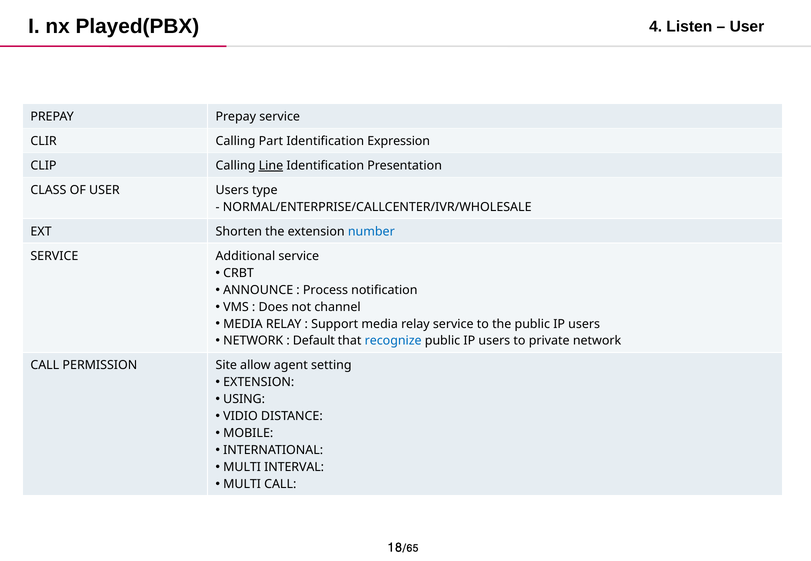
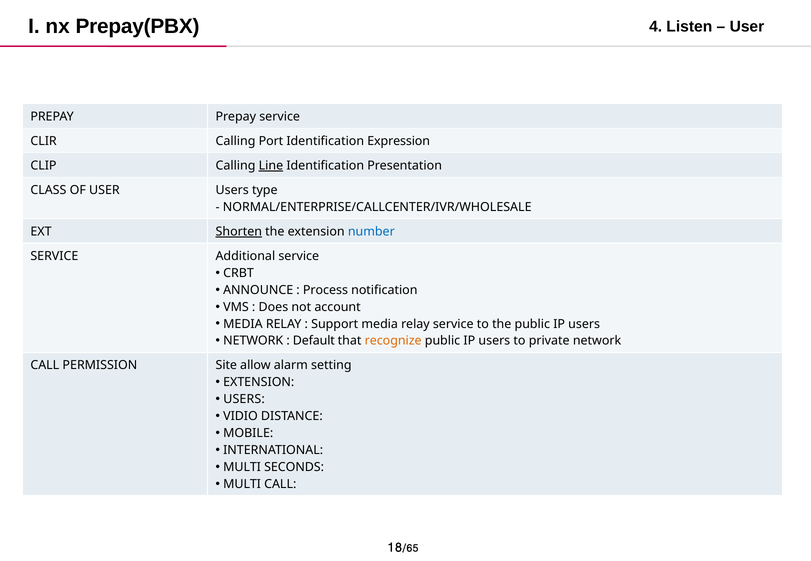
Played(PBX: Played(PBX -> Prepay(PBX (137, 26)
Part: Part -> Port (271, 141)
Shorten underline: none -> present (239, 232)
channel: channel -> account (338, 307)
recognize colour: blue -> orange (393, 341)
agent: agent -> alarm (291, 366)
USING: USING -> USERS (244, 400)
INTERVAL: INTERVAL -> SECONDS (294, 468)
